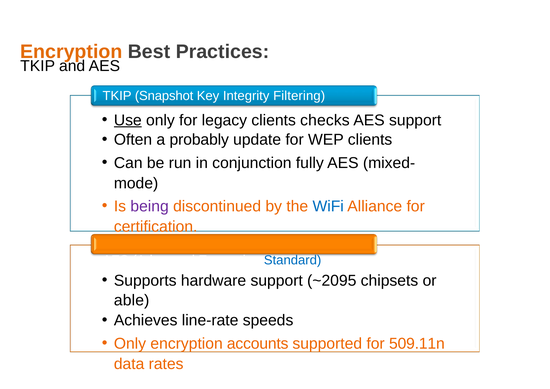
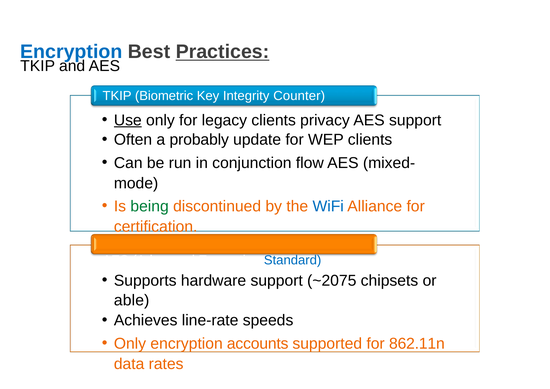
Encryption colour: orange -> blue (71, 52)
Practices underline: none -> present (223, 52)
Snapshot: Snapshot -> Biometric (164, 96)
Filtering: Filtering -> Counter (299, 96)
checks: checks -> privacy (325, 120)
fully: fully -> flow (310, 163)
being colour: purple -> green (150, 206)
~2095: ~2095 -> ~2075 (332, 280)
509.11n: 509.11n -> 862.11n (417, 343)
